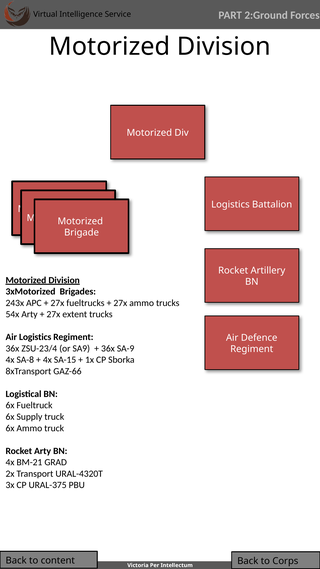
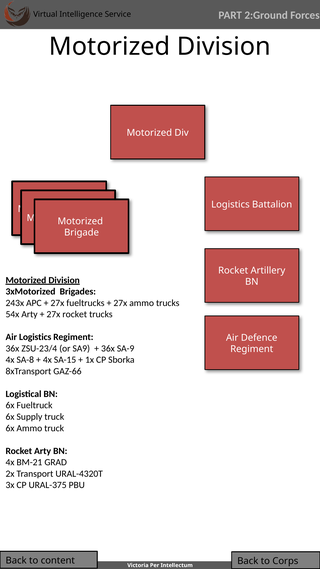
27x extent: extent -> rocket (75, 314)
